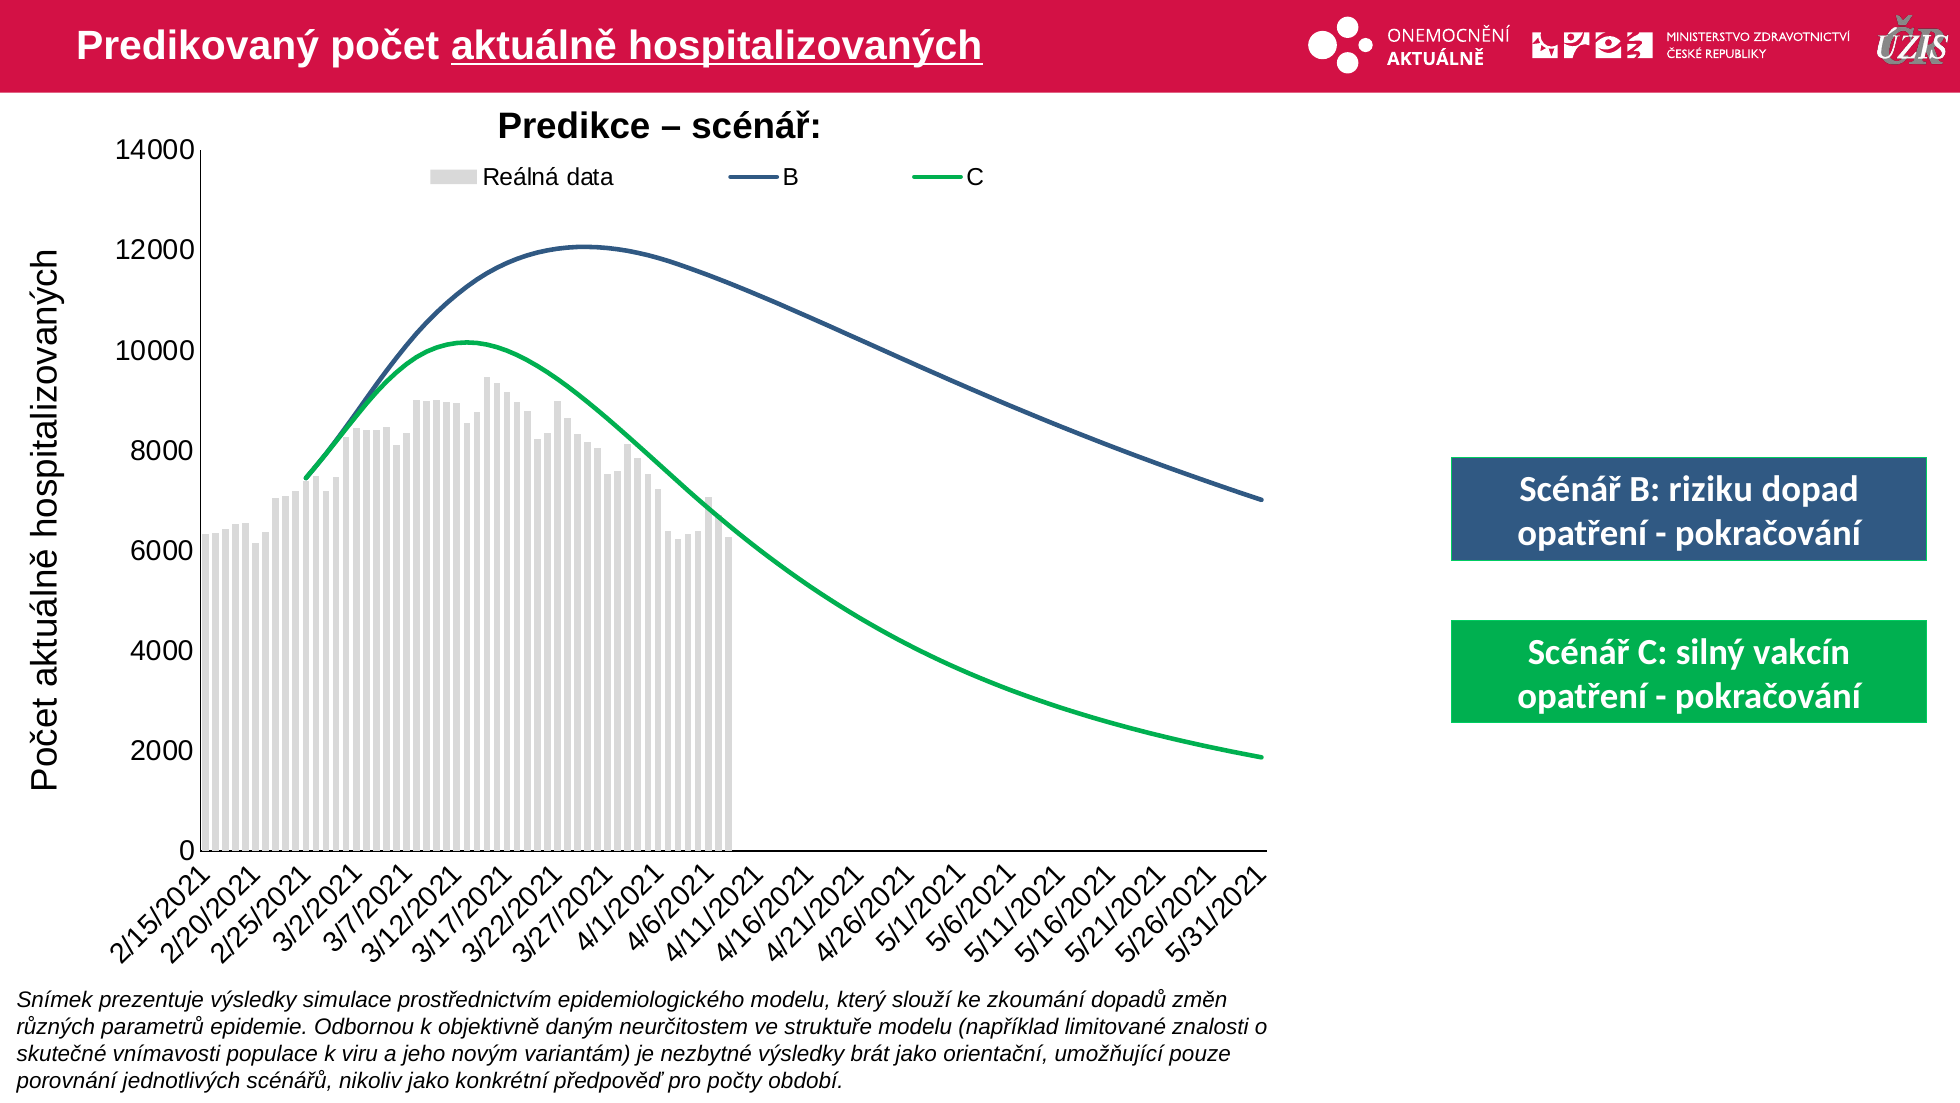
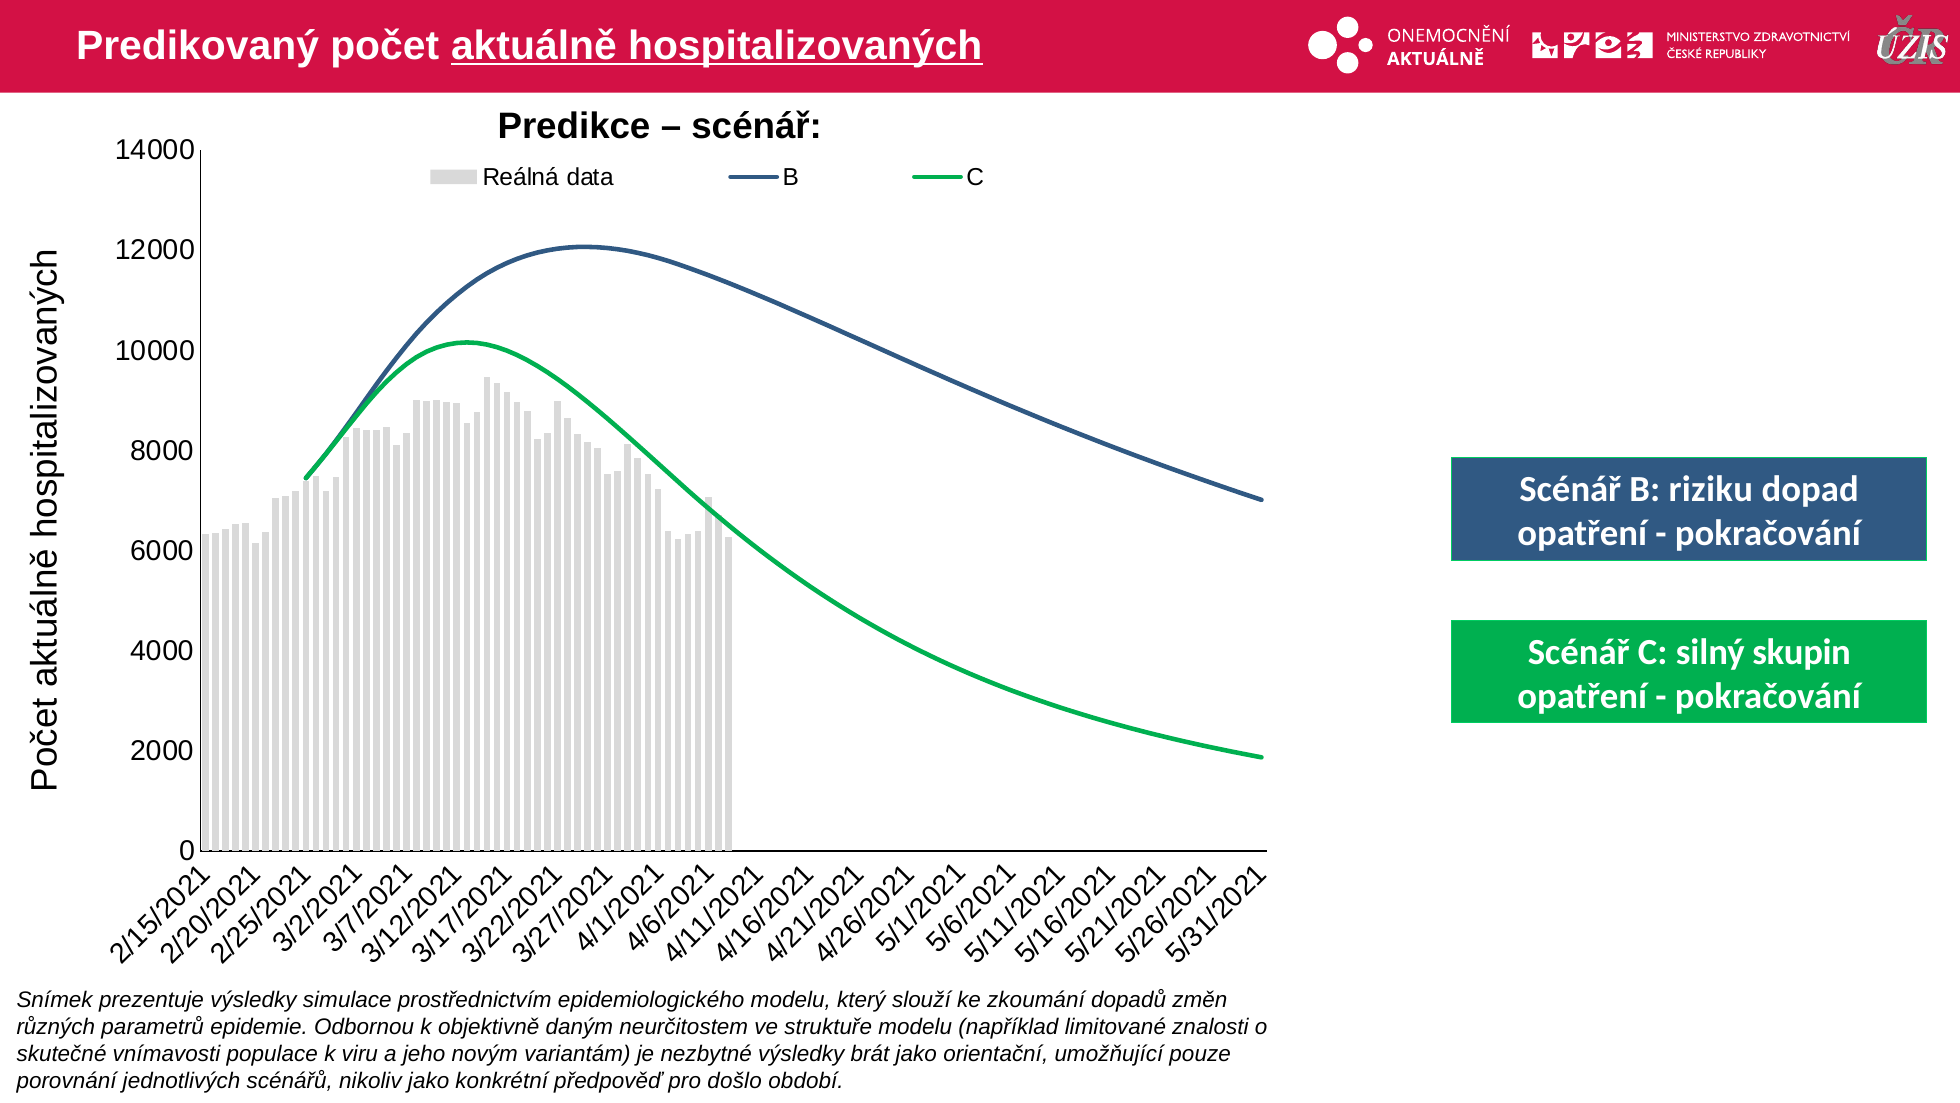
vakcín: vakcín -> skupin (1802, 652)
počty: počty -> došlo (735, 1080)
